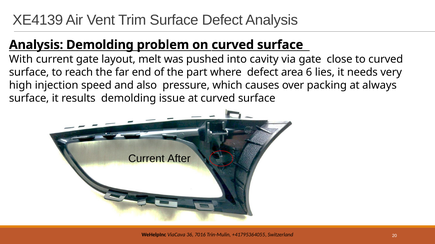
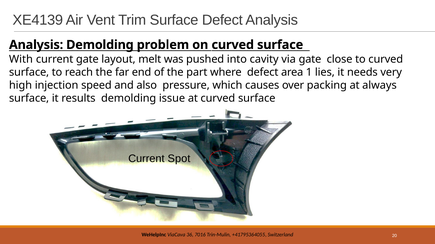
6: 6 -> 1 (309, 72)
After: After -> Spot (179, 159)
